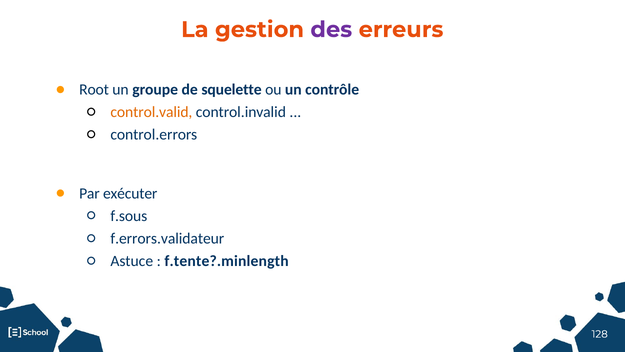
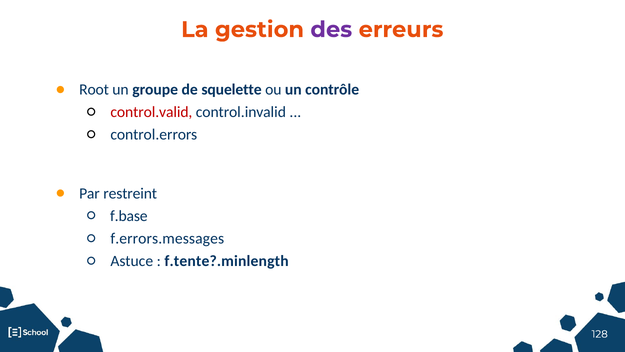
control.valid colour: orange -> red (151, 112)
exécuter: exécuter -> restreint (130, 194)
f.sous: f.sous -> f.base (129, 216)
f.errors.validateur: f.errors.validateur -> f.errors.messages (167, 238)
